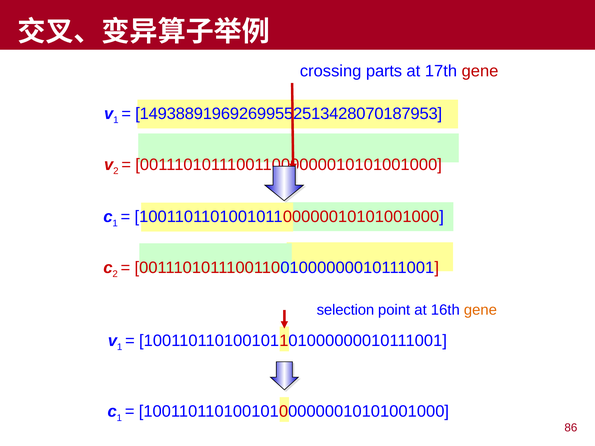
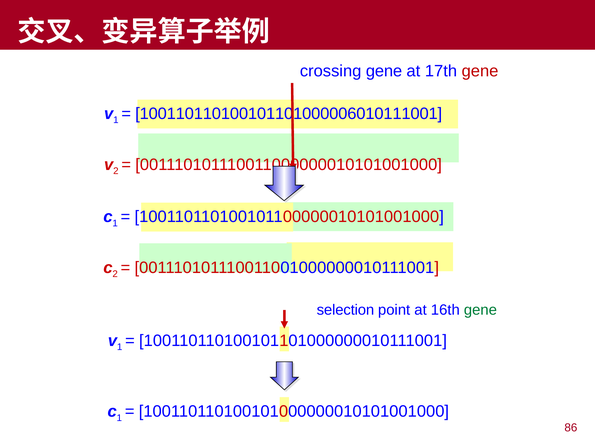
crossing parts: parts -> gene (384, 71)
149388919692699552513428070187953: 149388919692699552513428070187953 -> 100110110100101101000006010111001 (289, 114)
gene colour: orange -> green (480, 310)
